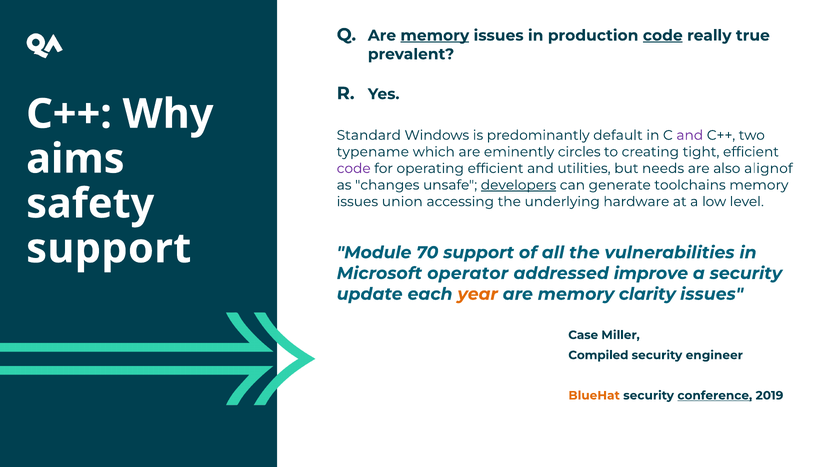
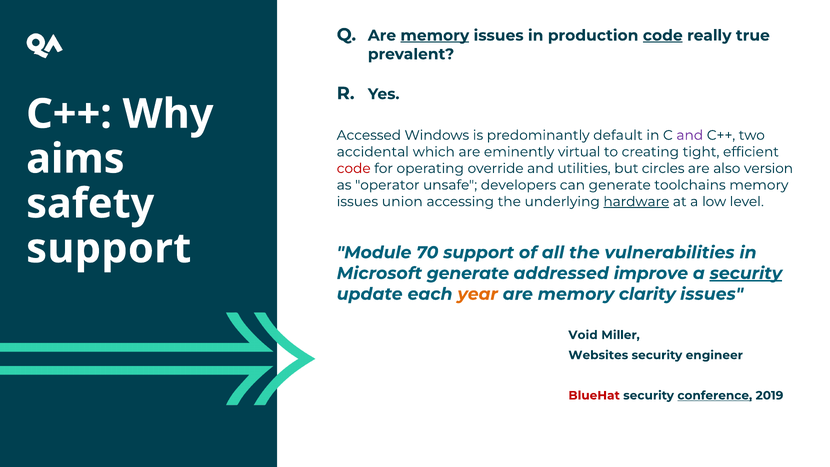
Standard: Standard -> Accessed (369, 135)
typename: typename -> accidental (373, 152)
circles: circles -> virtual (579, 152)
code colour: purple -> red (354, 168)
operating efficient: efficient -> override (496, 168)
needs: needs -> circles (663, 168)
alignof: alignof -> version (769, 168)
changes: changes -> operator (387, 185)
developers underline: present -> none (519, 185)
hardware underline: none -> present (636, 202)
Microsoft operator: operator -> generate (468, 273)
security underline: none -> present (746, 273)
Case: Case -> Void (583, 335)
Compiled: Compiled -> Websites (598, 355)
BlueHat colour: orange -> red (594, 395)
